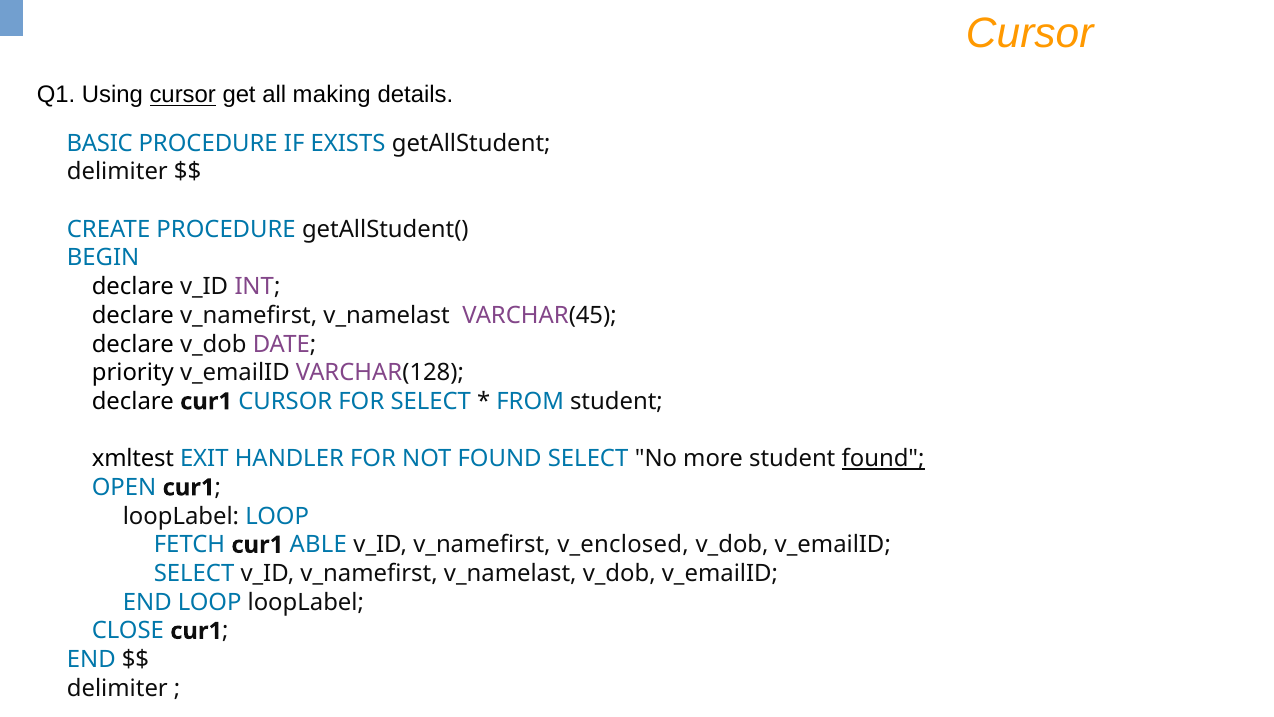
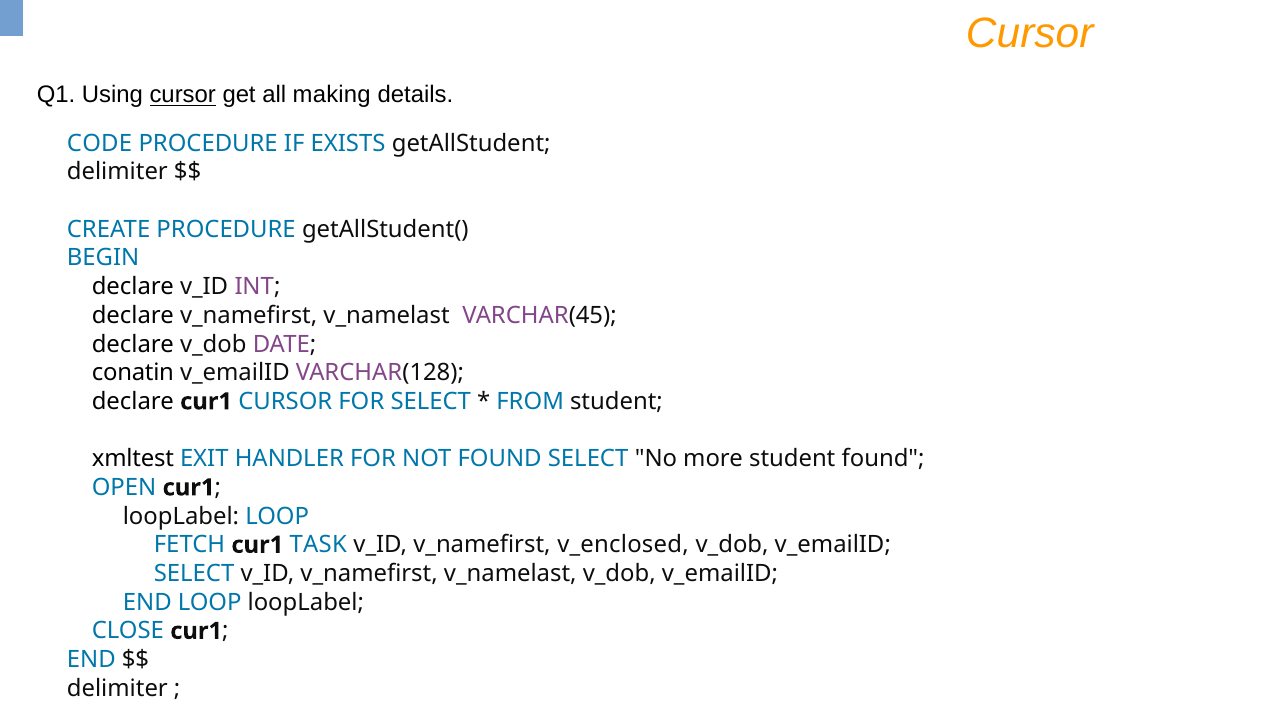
BASIC: BASIC -> CODE (100, 143)
priority: priority -> conatin (133, 373)
found underline: present -> none (883, 459)
ABLE: ABLE -> TASK (318, 545)
